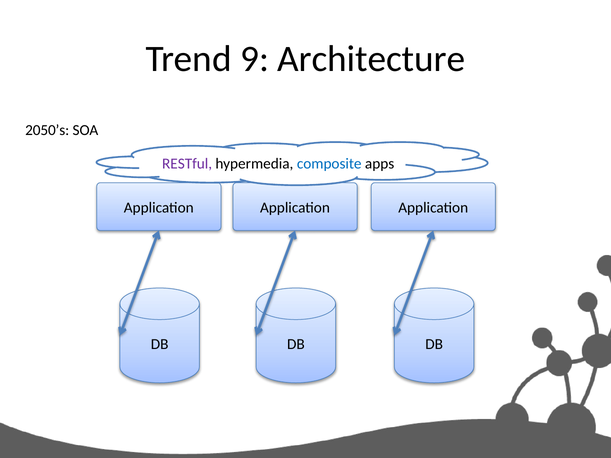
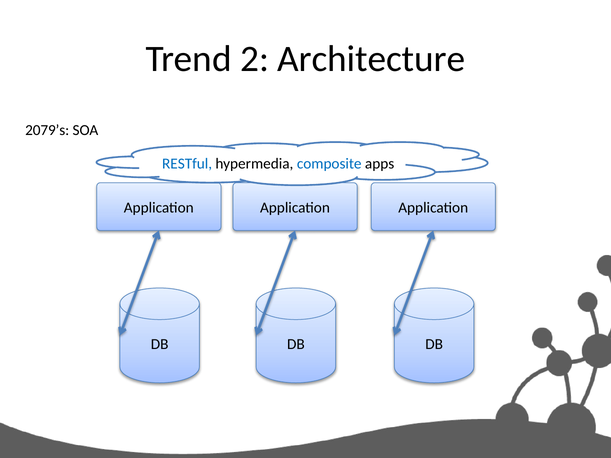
9: 9 -> 2 (255, 59)
2050’s: 2050’s -> 2079’s (47, 130)
RESTful colour: purple -> blue (187, 164)
